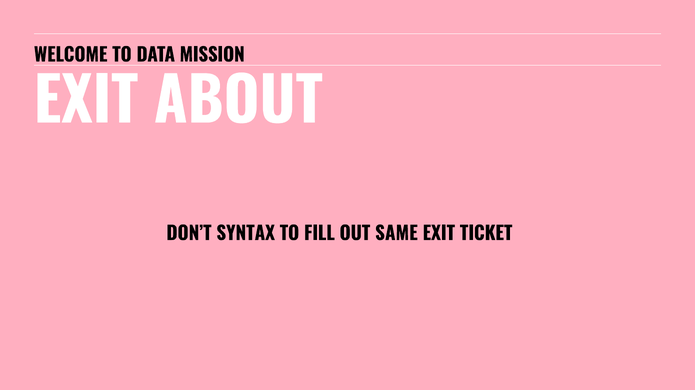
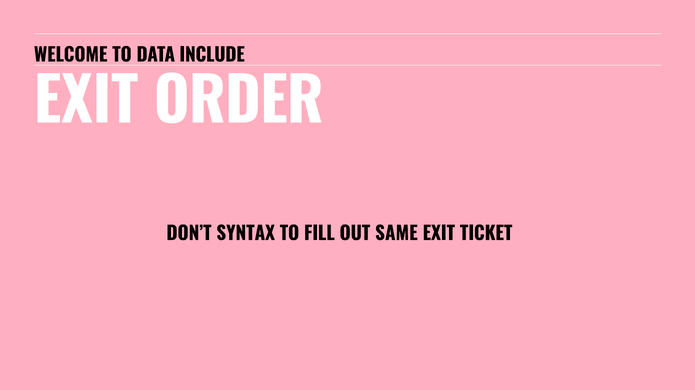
MISSION: MISSION -> INCLUDE (212, 55)
ABOUT: ABOUT -> ORDER (239, 103)
